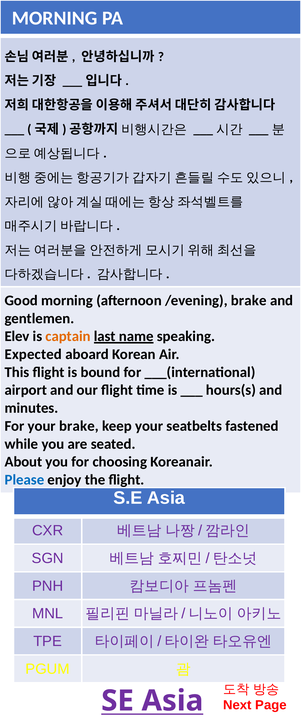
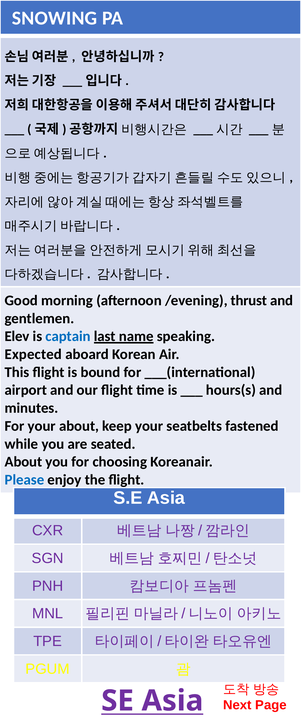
MORNING: MORNING -> SNOWING (55, 18)
/evening brake: brake -> thrust (249, 301)
captain colour: orange -> blue (68, 337)
your brake: brake -> about (79, 427)
